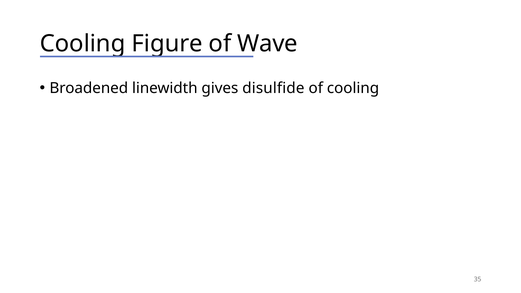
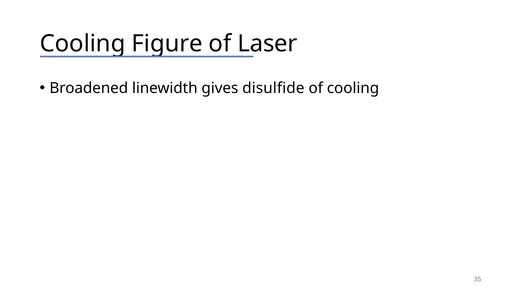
Wave: Wave -> Laser (267, 44)
